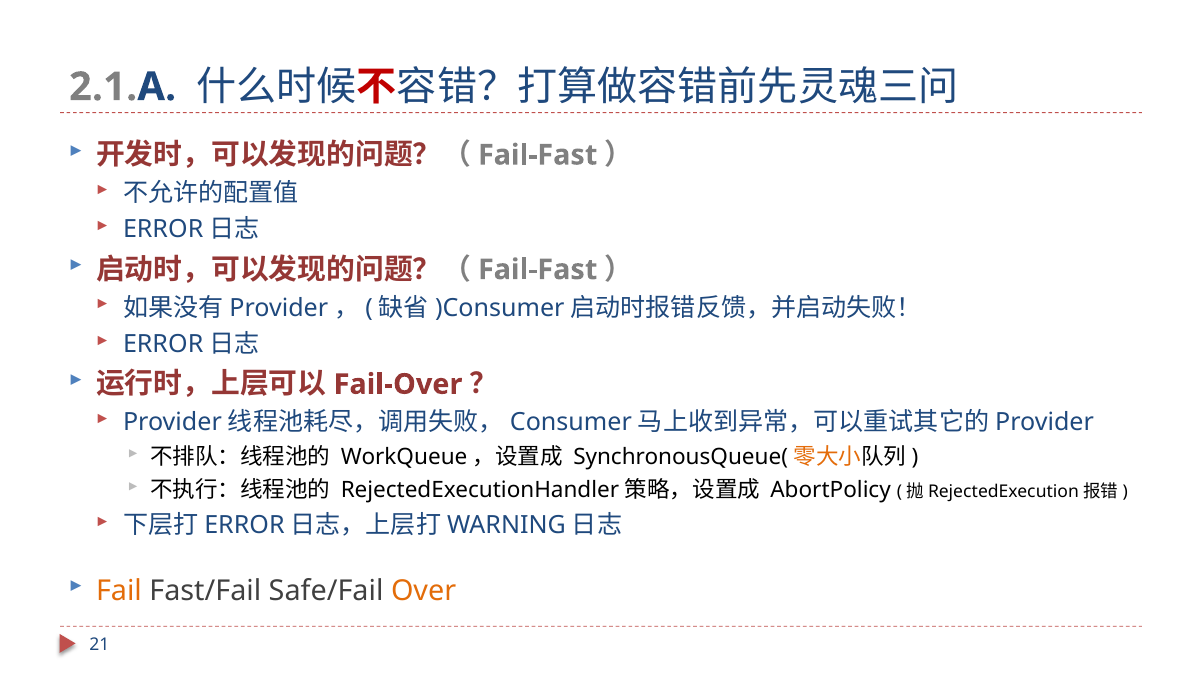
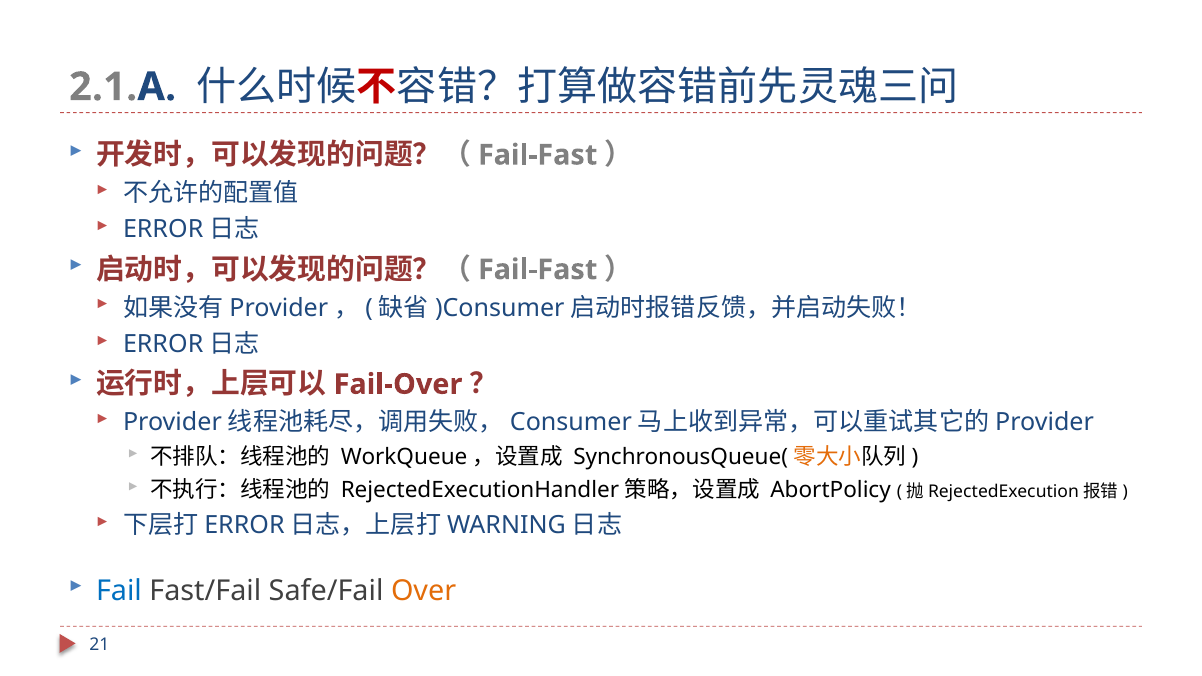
Fail colour: orange -> blue (119, 591)
